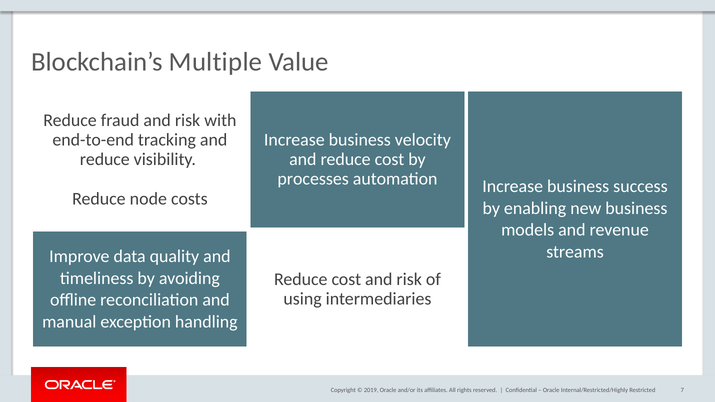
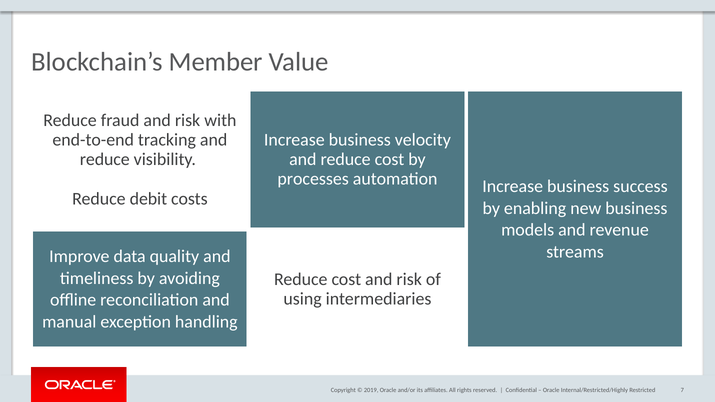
Multiple: Multiple -> Member (216, 62)
node: node -> debit (148, 199)
